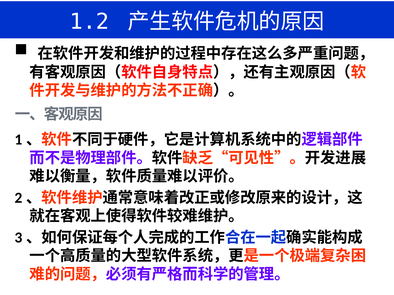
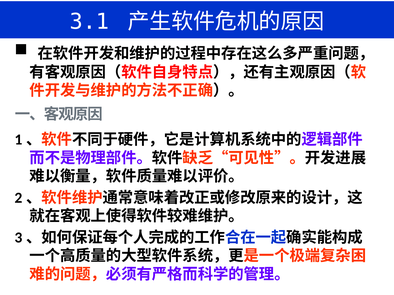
1.2: 1.2 -> 3.1 (89, 22)
